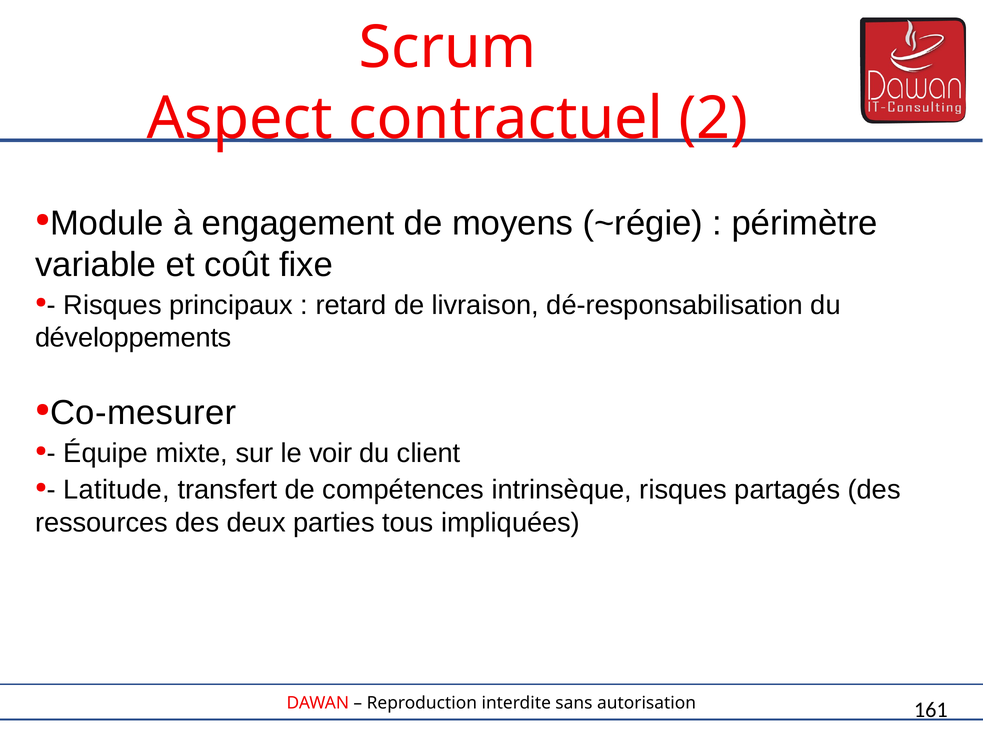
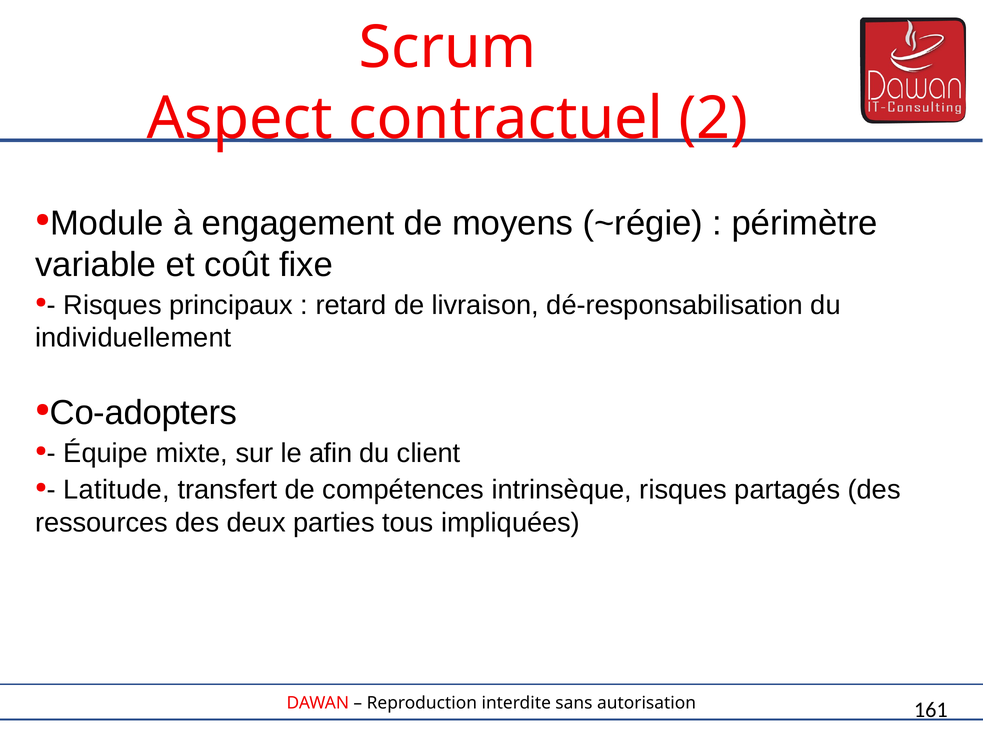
développements: développements -> individuellement (133, 338)
Co-mesurer: Co-mesurer -> Co-adopters (144, 413)
voir: voir -> afin (331, 454)
